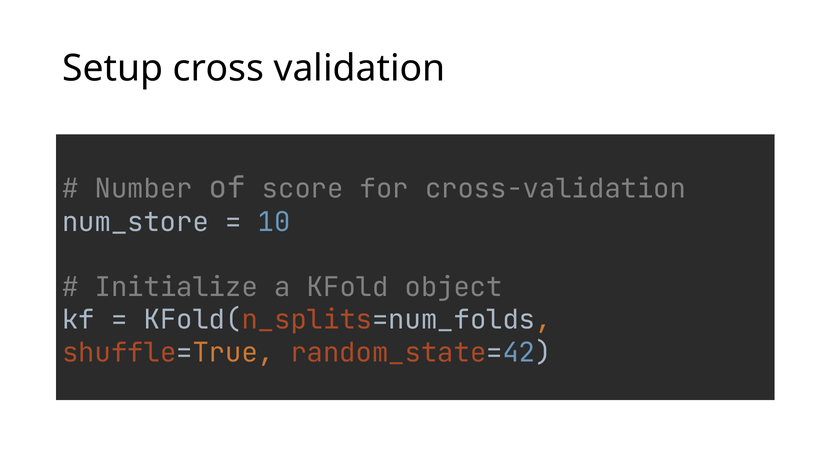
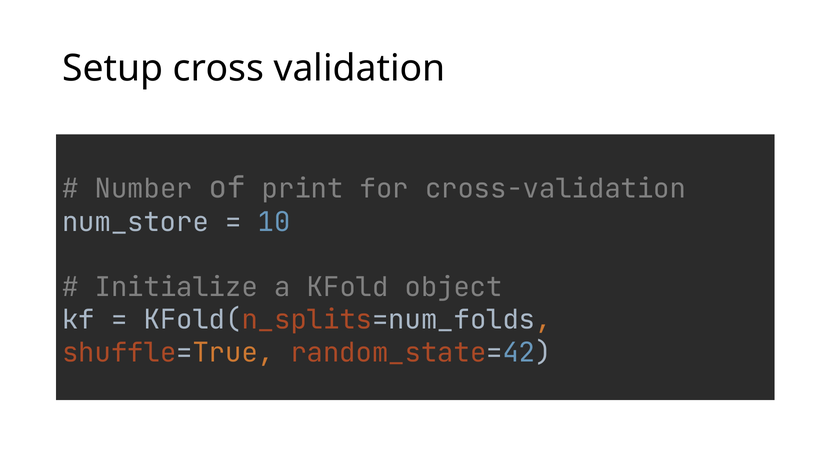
score: score -> print (303, 189)
